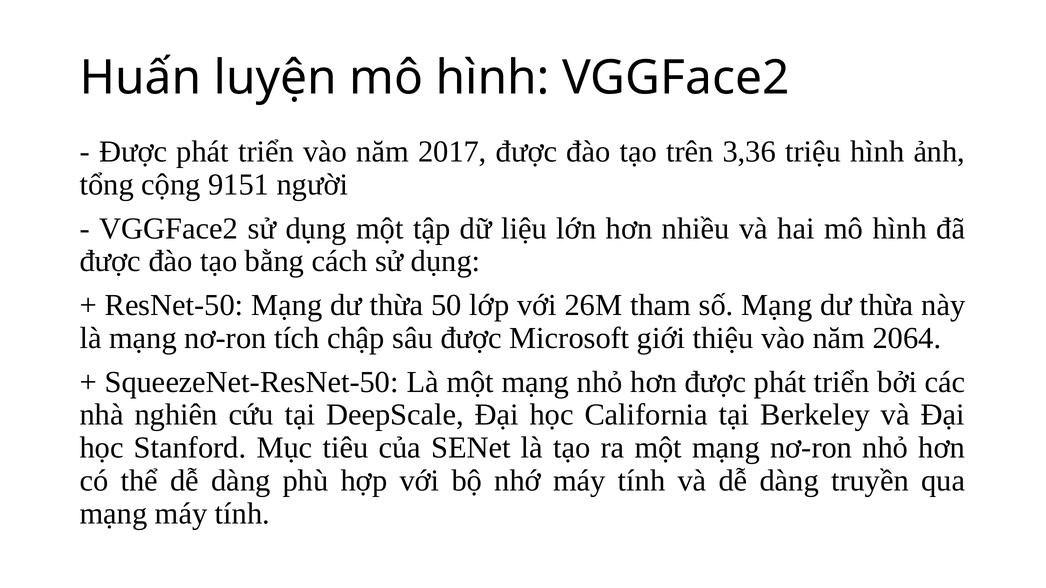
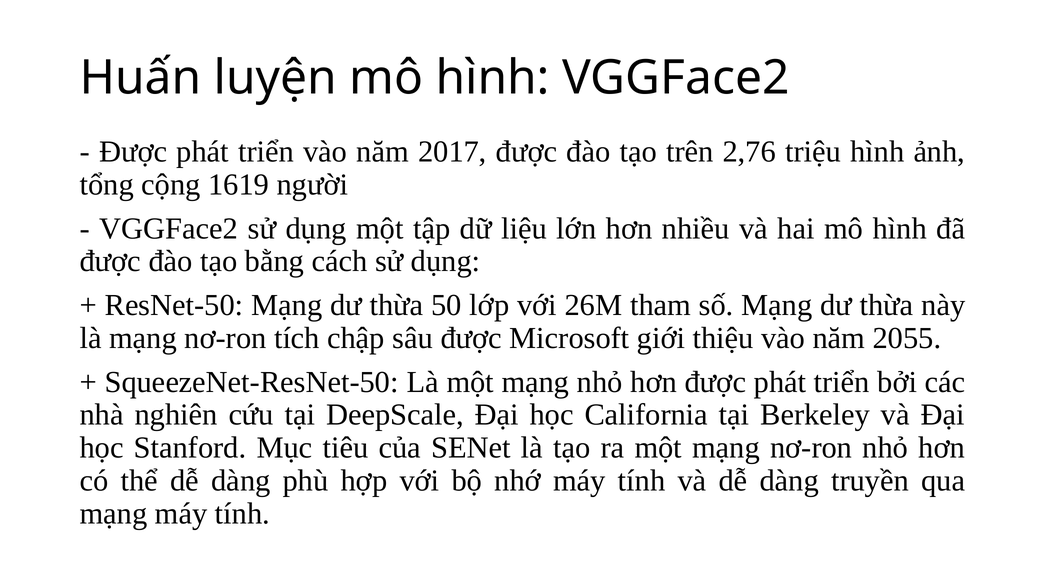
3,36: 3,36 -> 2,76 (749, 152)
9151: 9151 -> 1619 (239, 185)
2064: 2064 -> 2055 (907, 338)
